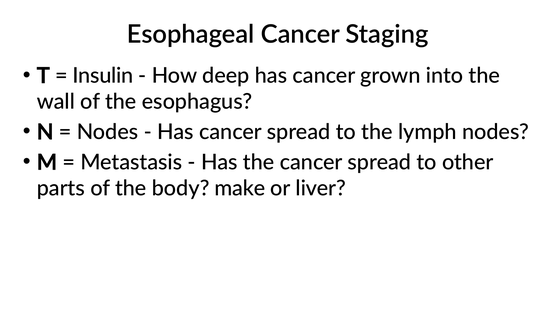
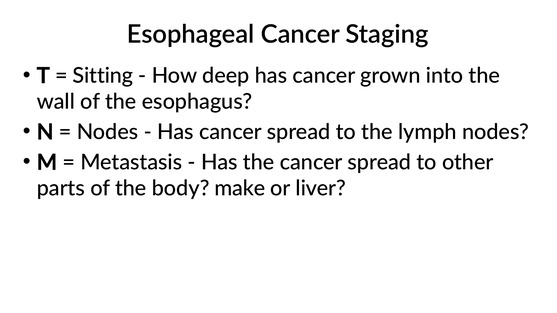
Insulin: Insulin -> Sitting (103, 76)
